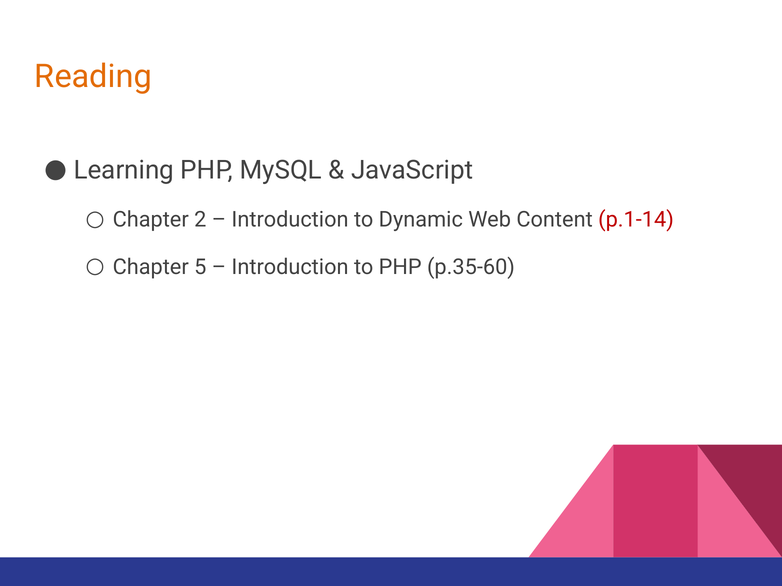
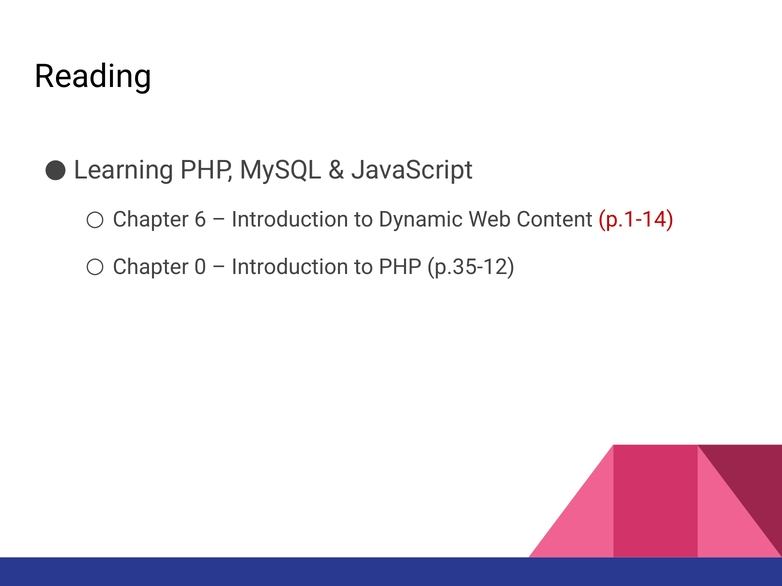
Reading colour: orange -> black (93, 76)
2: 2 -> 6 (200, 220)
5: 5 -> 0 (200, 267)
p.35-60: p.35-60 -> p.35-12 (471, 267)
